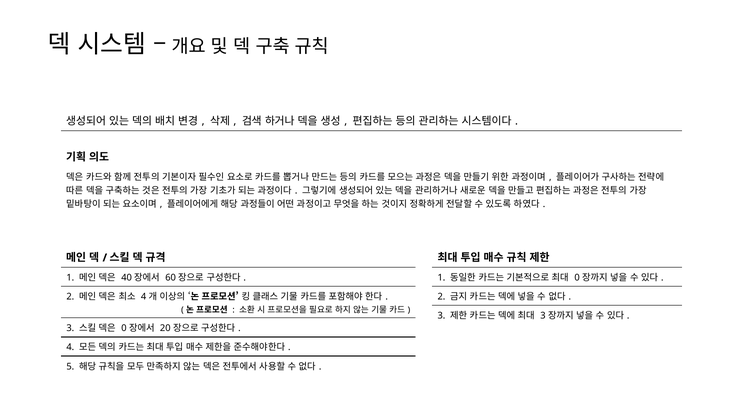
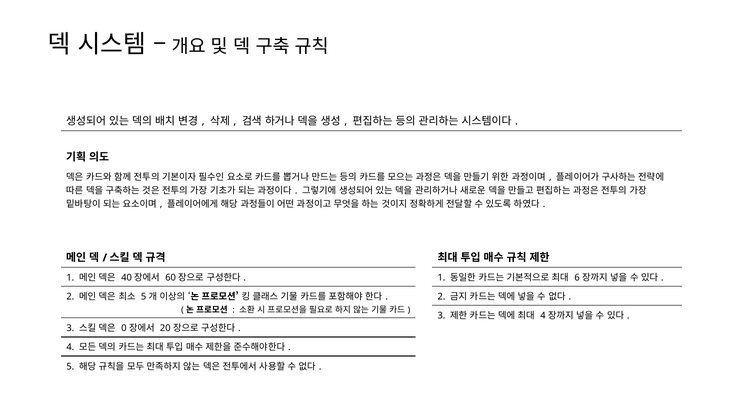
0: 0 -> 6 (577, 278)
4: 4 -> 5 (144, 297)
3: 3 -> 4 (543, 316)
